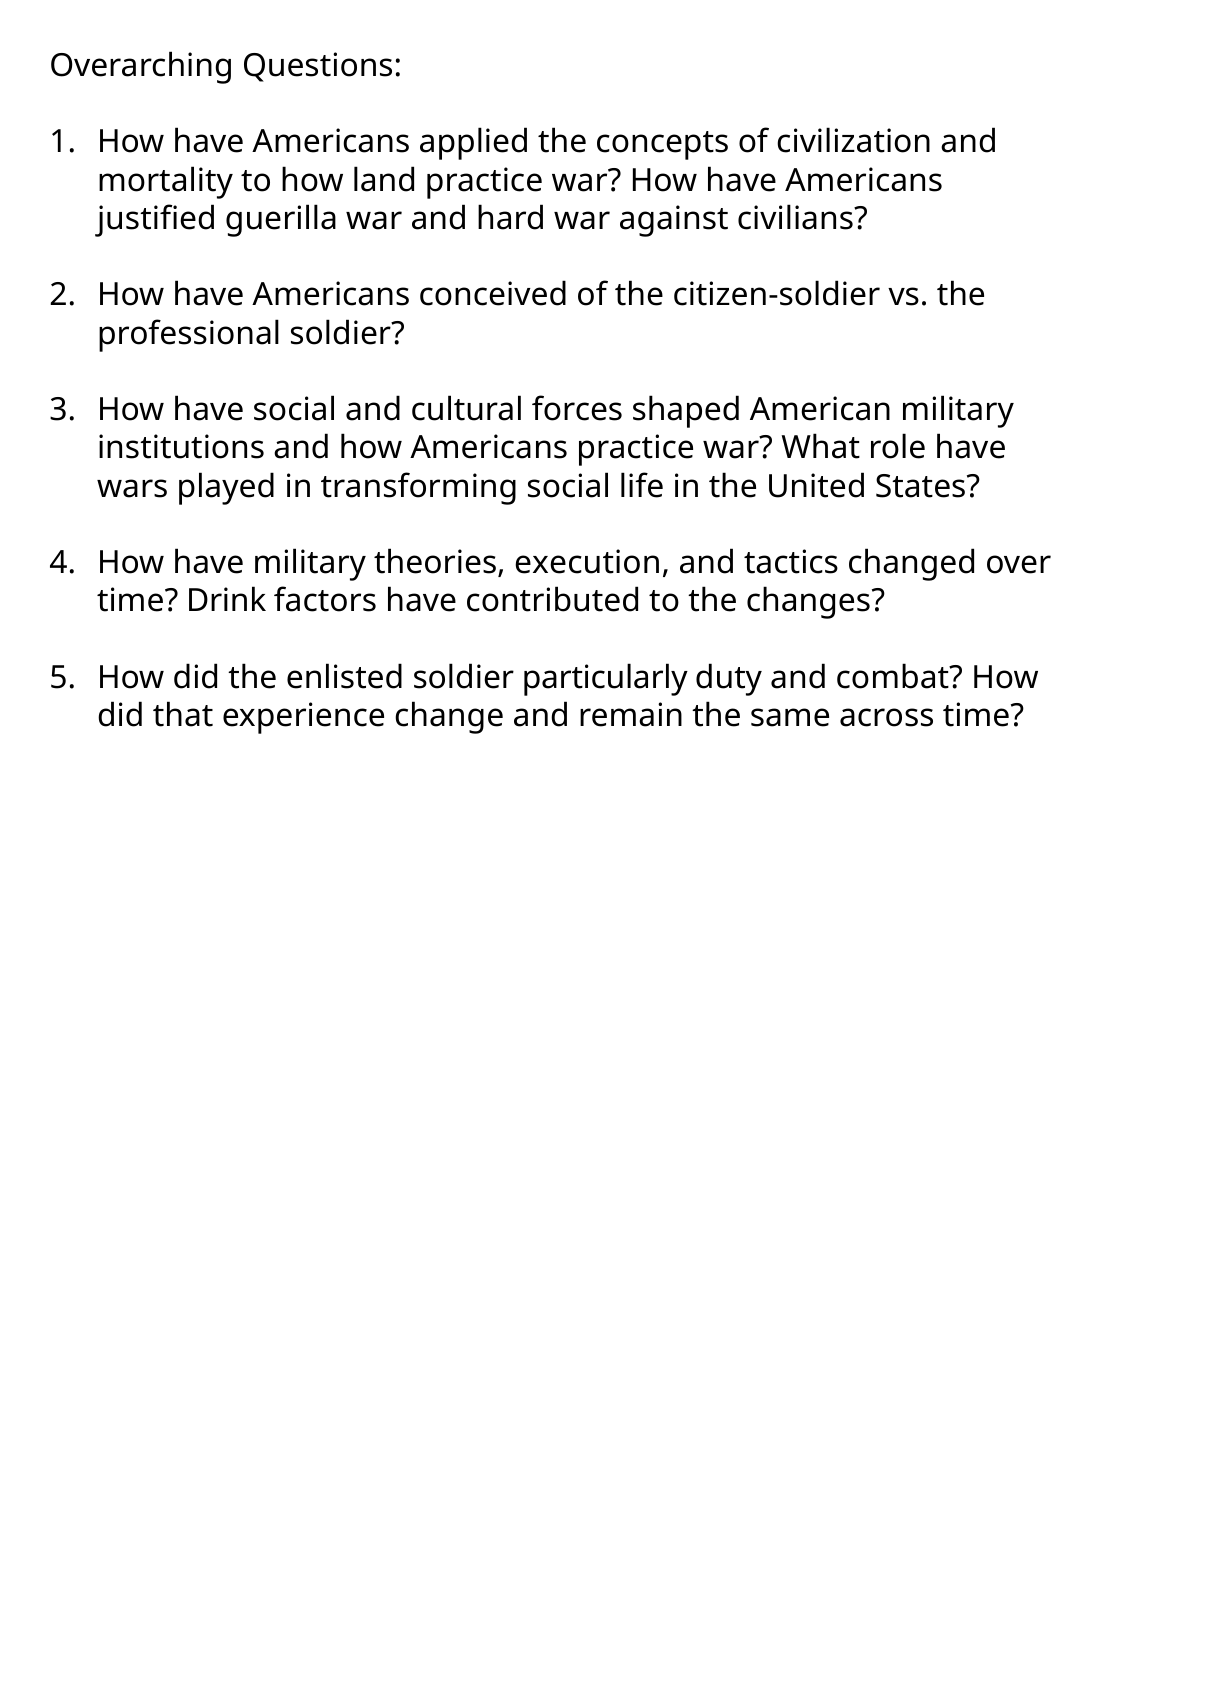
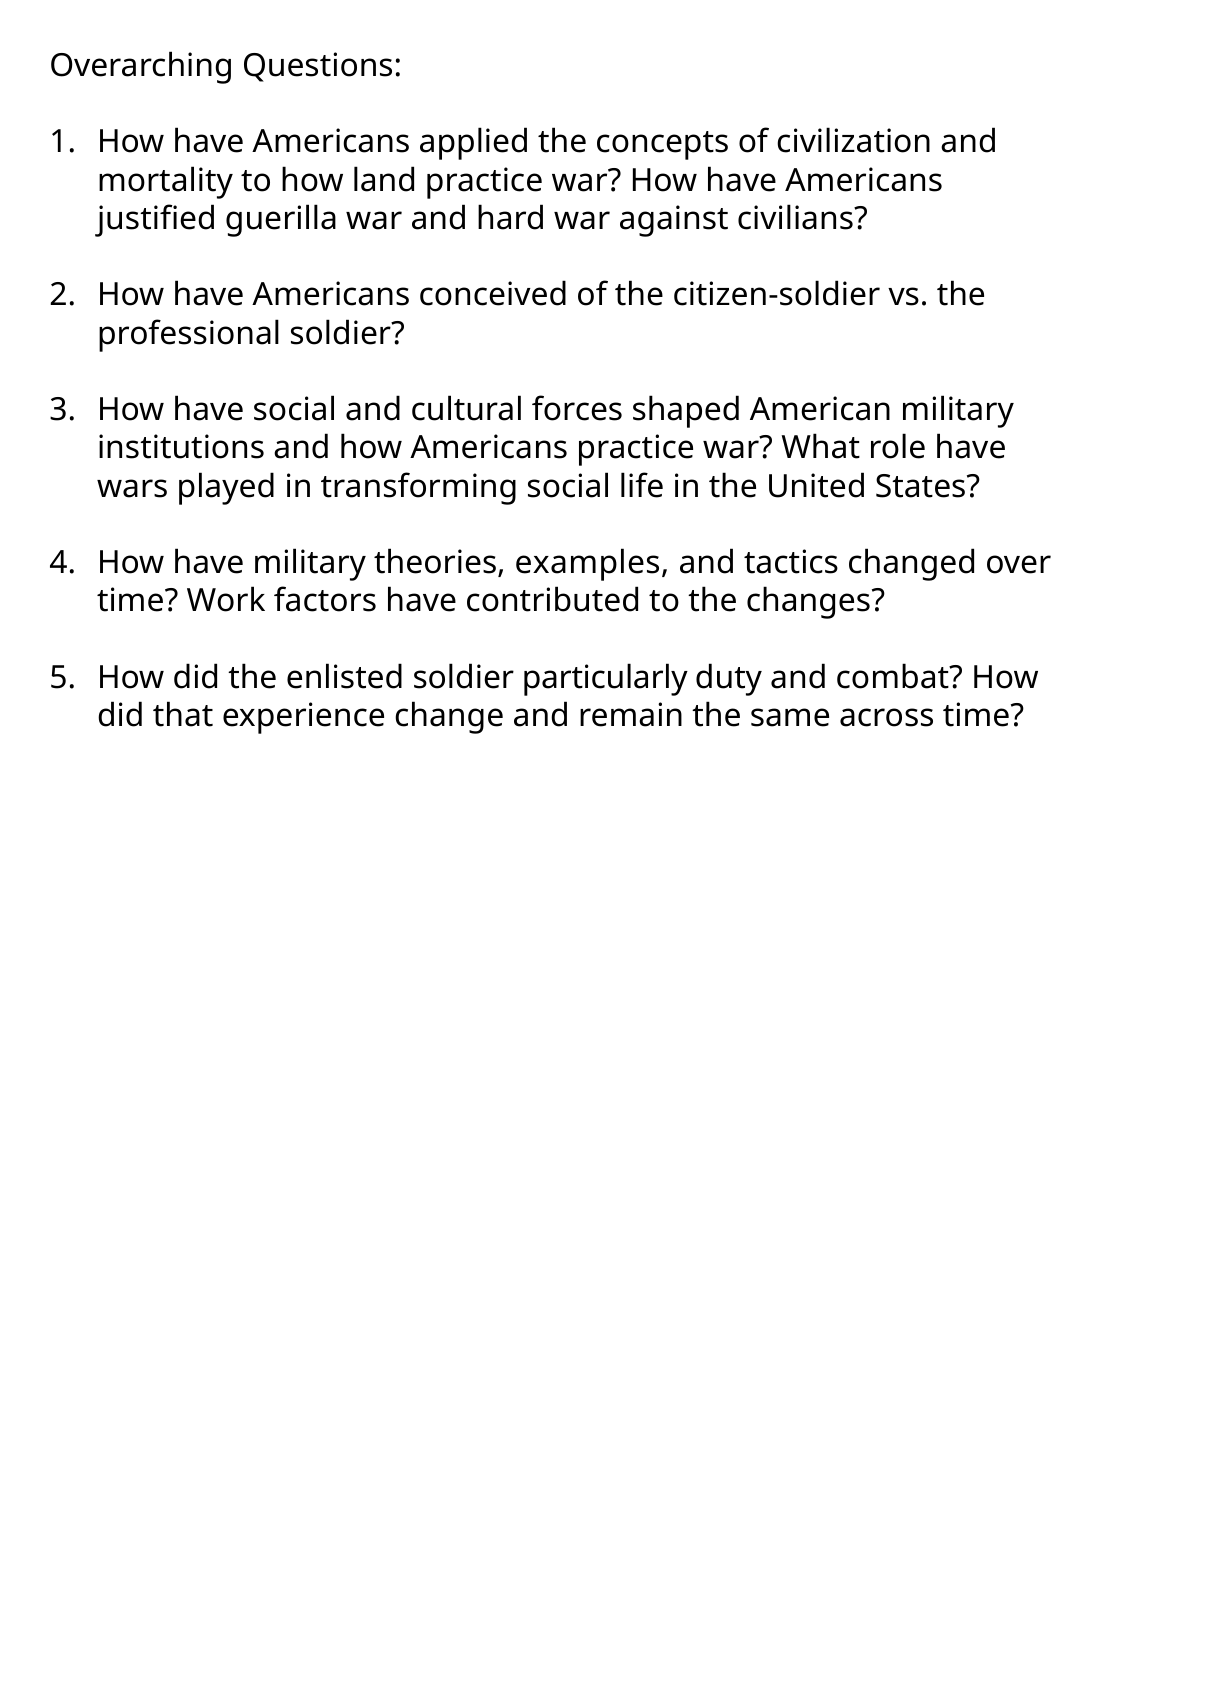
execution: execution -> examples (592, 564)
Drink: Drink -> Work (226, 602)
